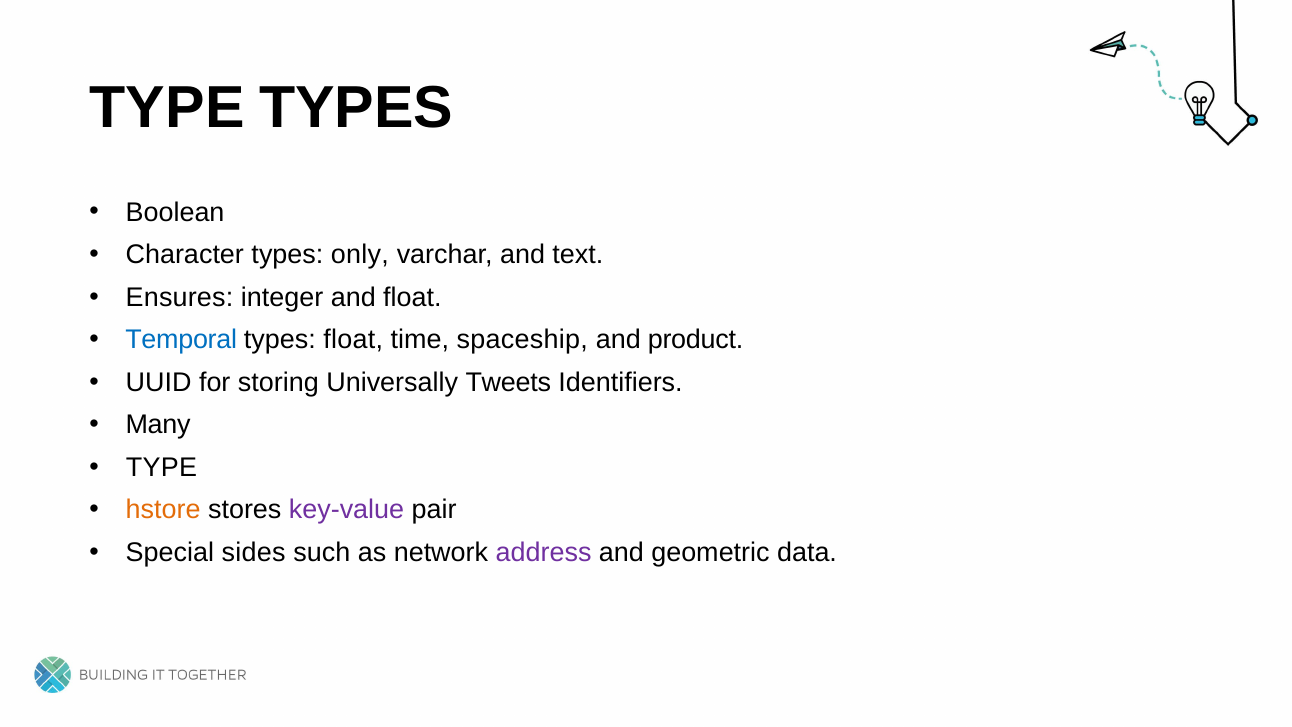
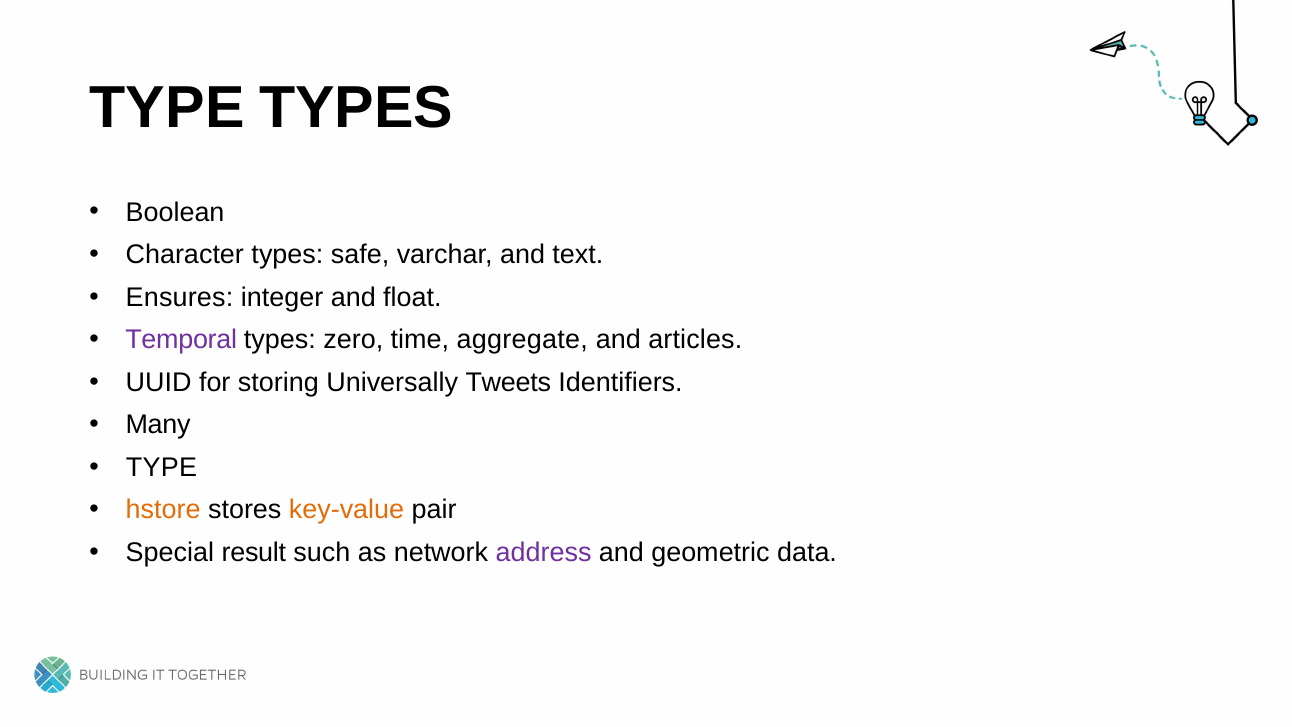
only: only -> safe (360, 255)
Temporal colour: blue -> purple (181, 340)
types float: float -> zero (353, 340)
spaceship: spaceship -> aggregate (522, 340)
product: product -> articles (695, 340)
key-value colour: purple -> orange (347, 510)
sides: sides -> result (254, 552)
